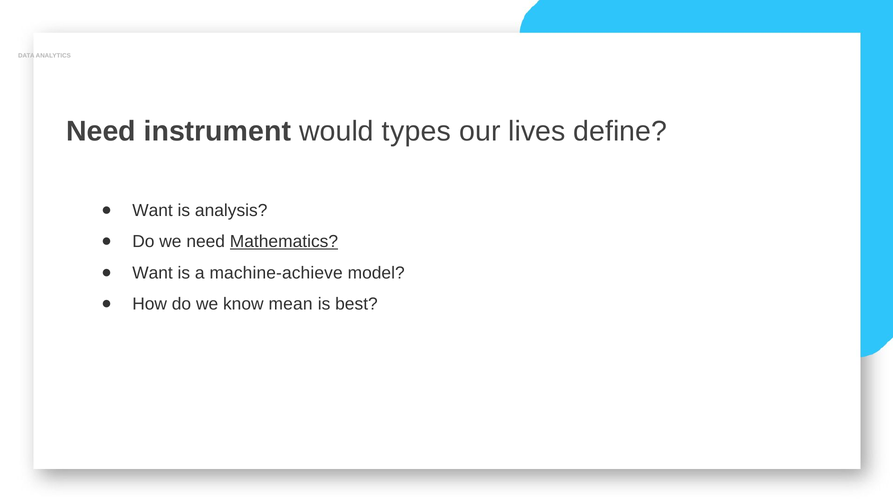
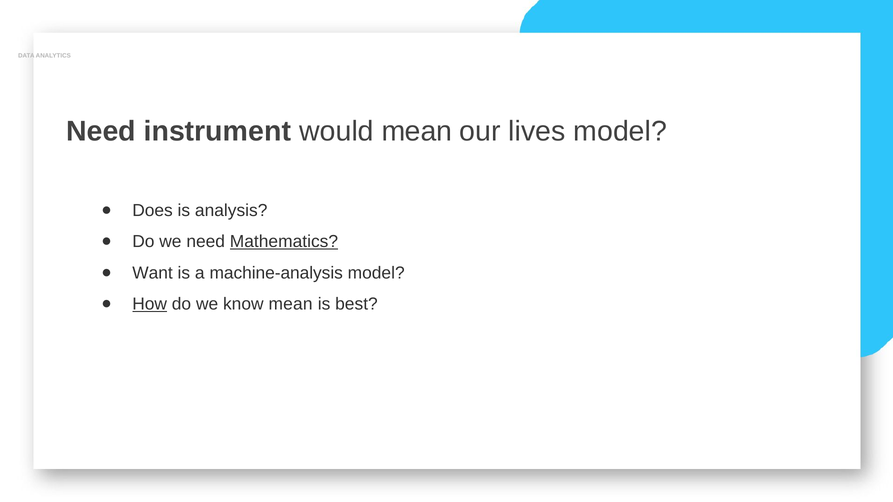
would types: types -> mean (417, 132)
lives define: define -> model (620, 132)
Want: Want -> Does (153, 210)
machine-achieve: machine-achieve -> machine-analysis (276, 273)
How underline: none -> present (150, 304)
